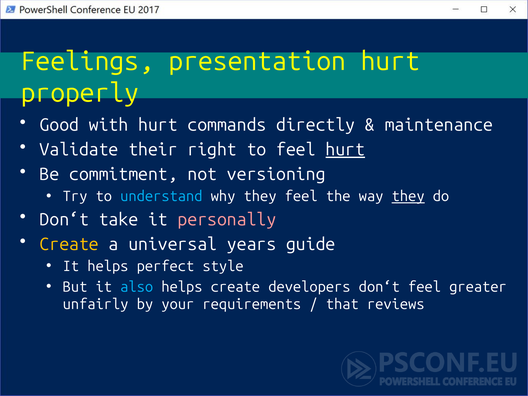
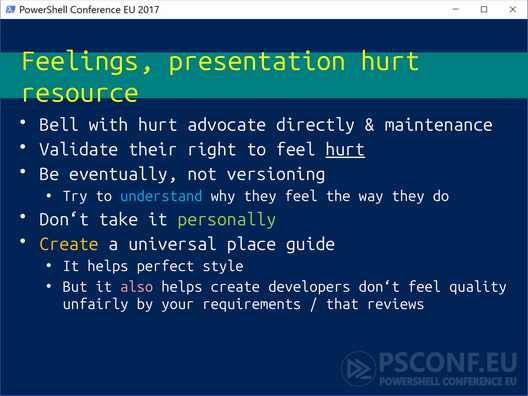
properly: properly -> resource (80, 93)
Good: Good -> Bell (59, 125)
commands: commands -> advocate (227, 125)
commitment: commitment -> eventually (123, 174)
they underline: present -> none (408, 196)
personally colour: pink -> light green (227, 220)
years: years -> place (252, 244)
also colour: light blue -> pink (137, 287)
greater: greater -> quality (478, 287)
